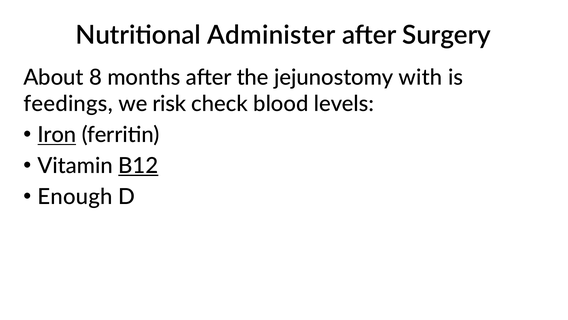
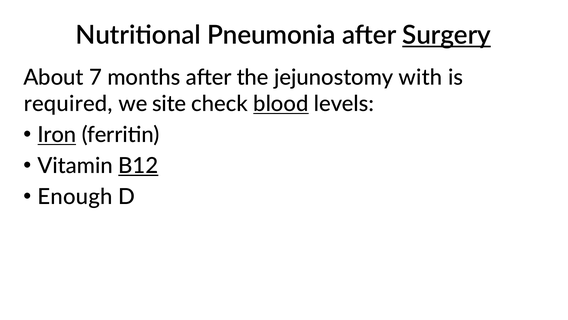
Administer: Administer -> Pneumonia (271, 35)
Surgery underline: none -> present (447, 35)
8: 8 -> 7 (96, 77)
feedings: feedings -> required (68, 104)
risk: risk -> site (169, 104)
blood underline: none -> present (281, 104)
